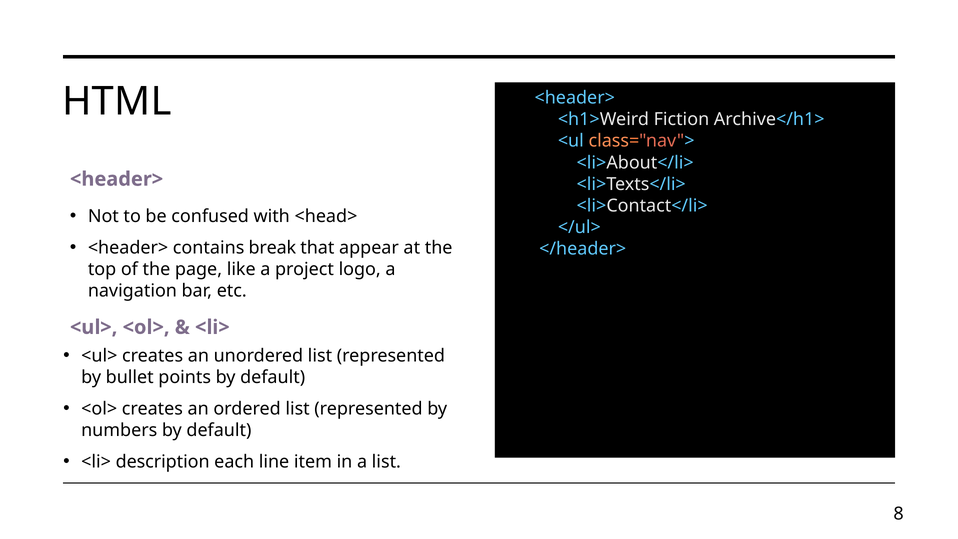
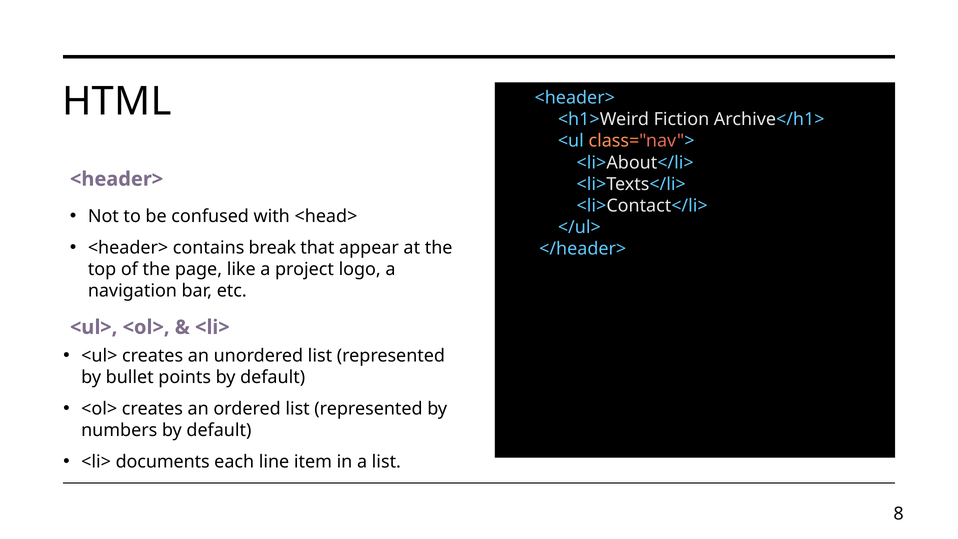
description: description -> documents (163, 462)
